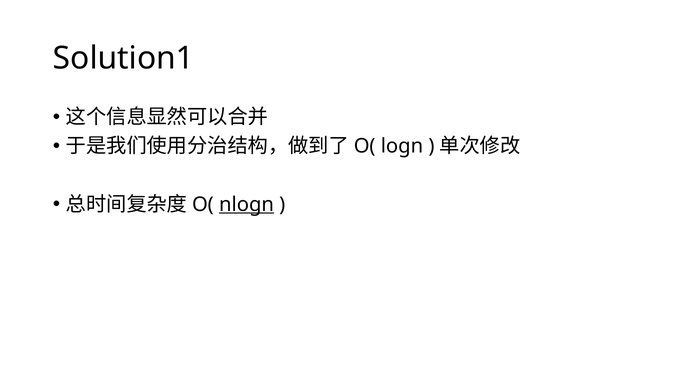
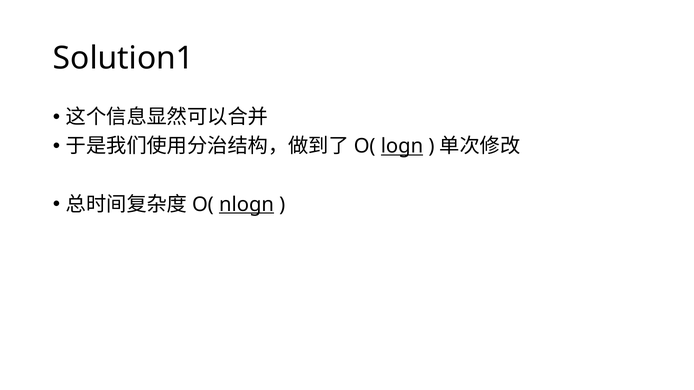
logn underline: none -> present (402, 146)
